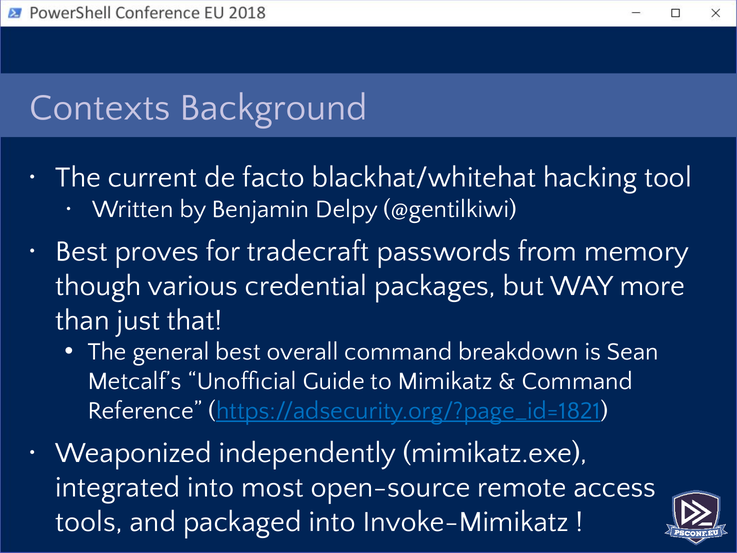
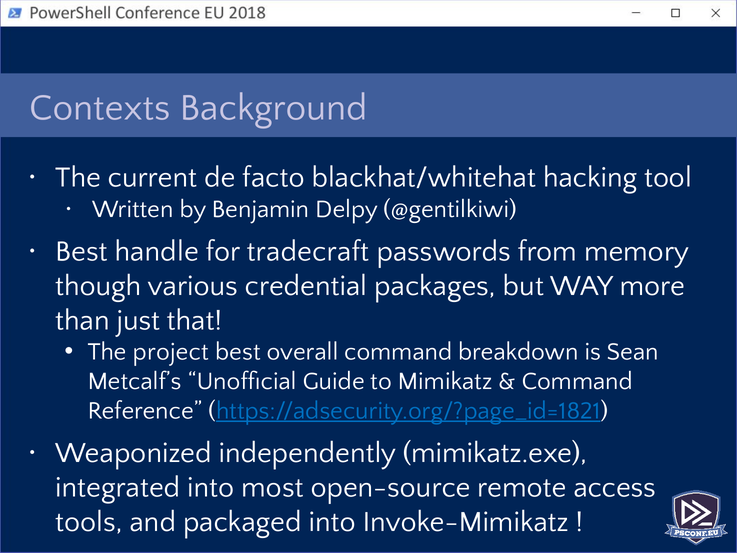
proves: proves -> handle (157, 251)
general: general -> project (171, 352)
